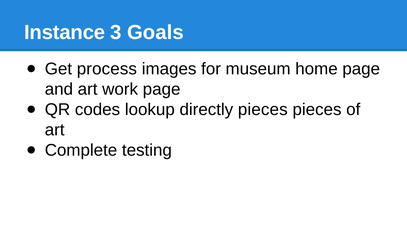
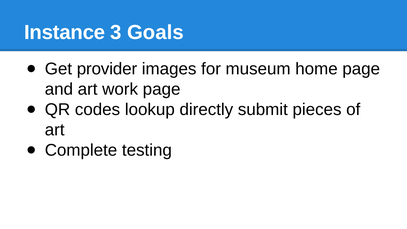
process: process -> provider (107, 69)
directly pieces: pieces -> submit (263, 110)
